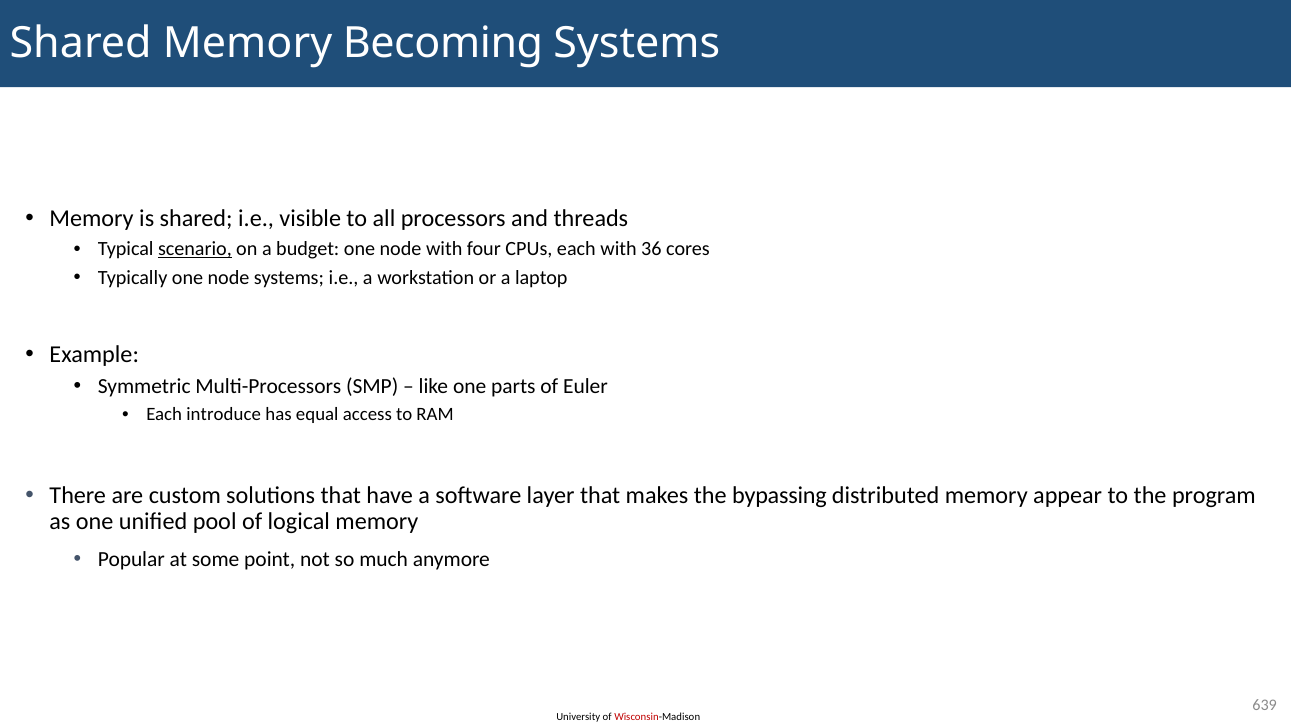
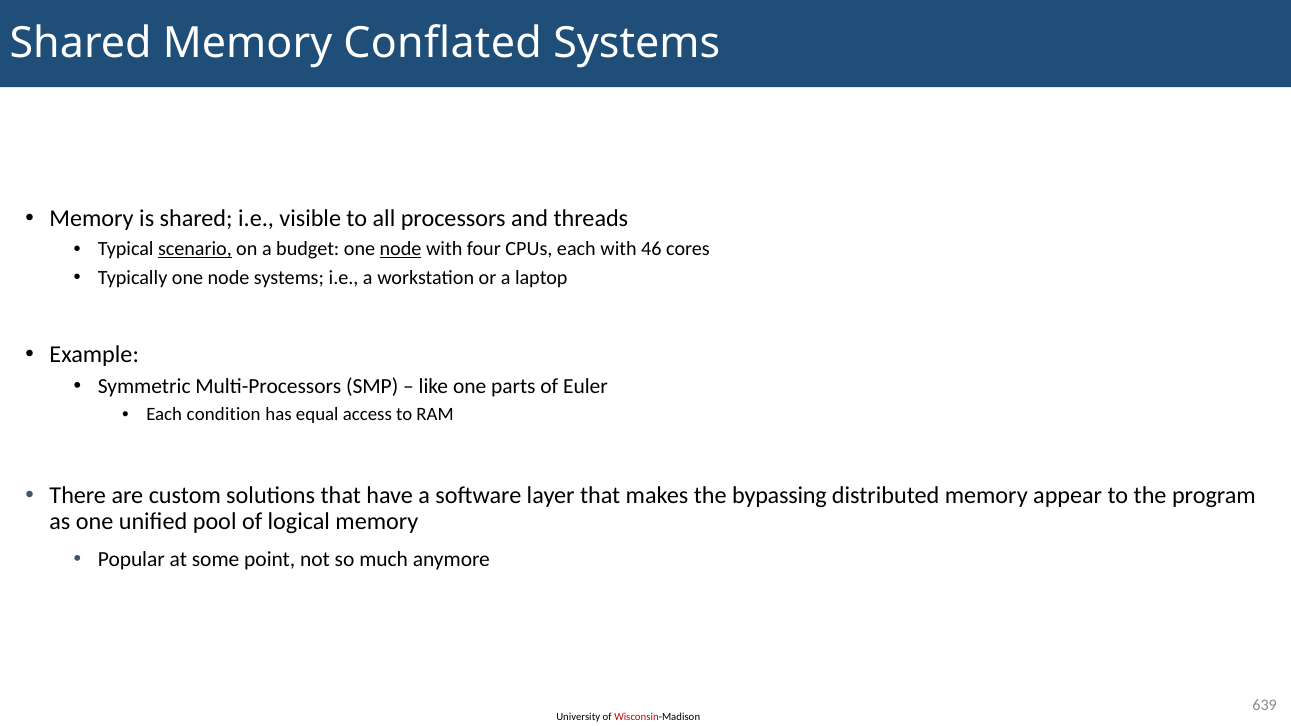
Becoming: Becoming -> Conflated (443, 43)
node underline: none -> present (401, 249)
36: 36 -> 46 (651, 249)
introduce: introduce -> condition (224, 415)
